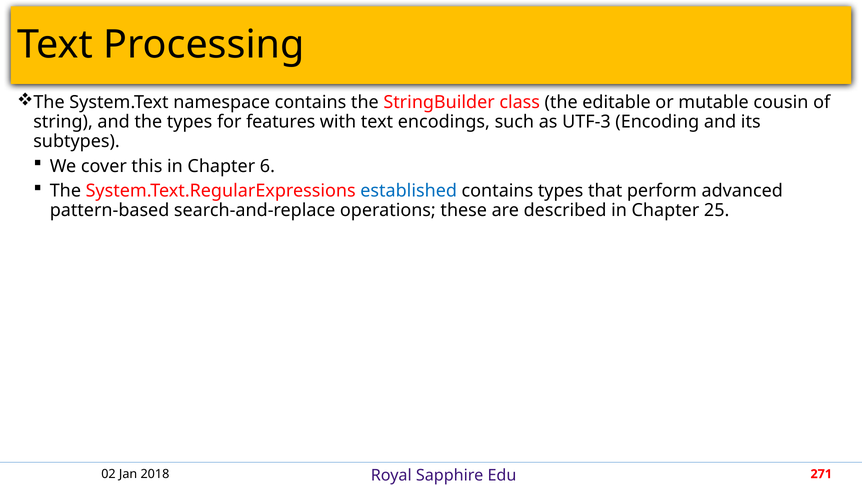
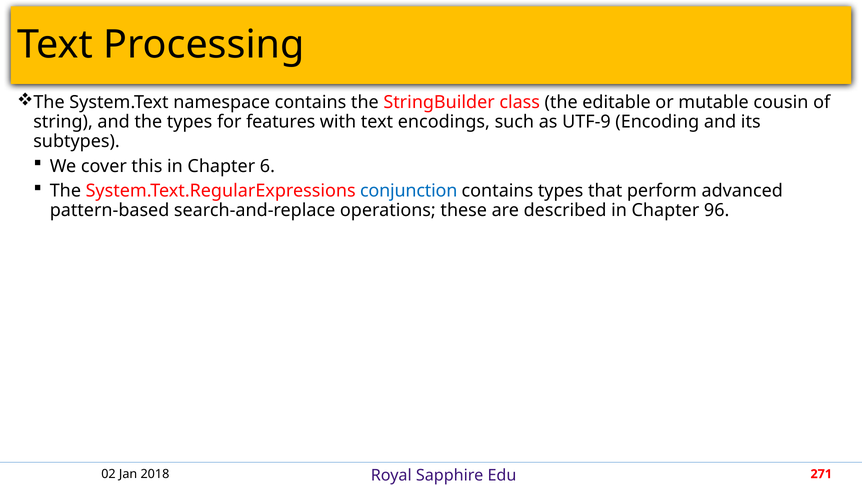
UTF-3: UTF-3 -> UTF-9 (586, 122)
established: established -> conjunction (409, 191)
25: 25 -> 96 (717, 210)
